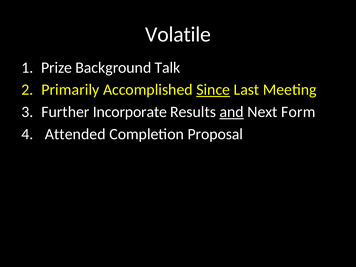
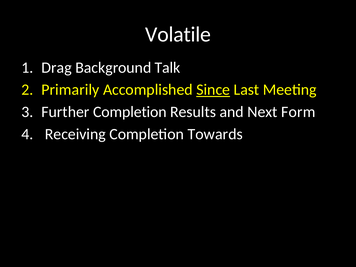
Prize: Prize -> Drag (57, 68)
Further Incorporate: Incorporate -> Completion (130, 112)
and underline: present -> none (232, 112)
Attended: Attended -> Receiving (75, 134)
Proposal: Proposal -> Towards (215, 134)
